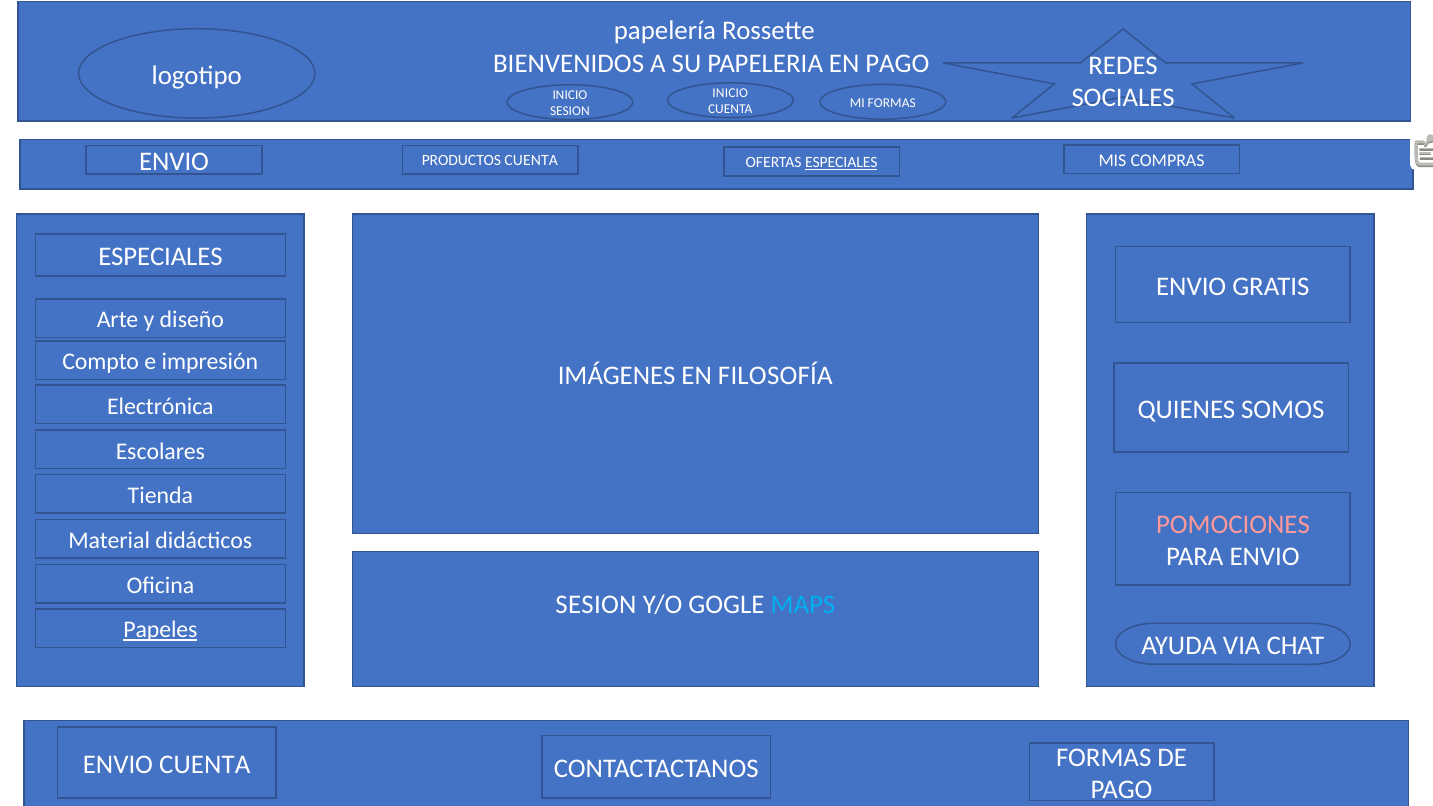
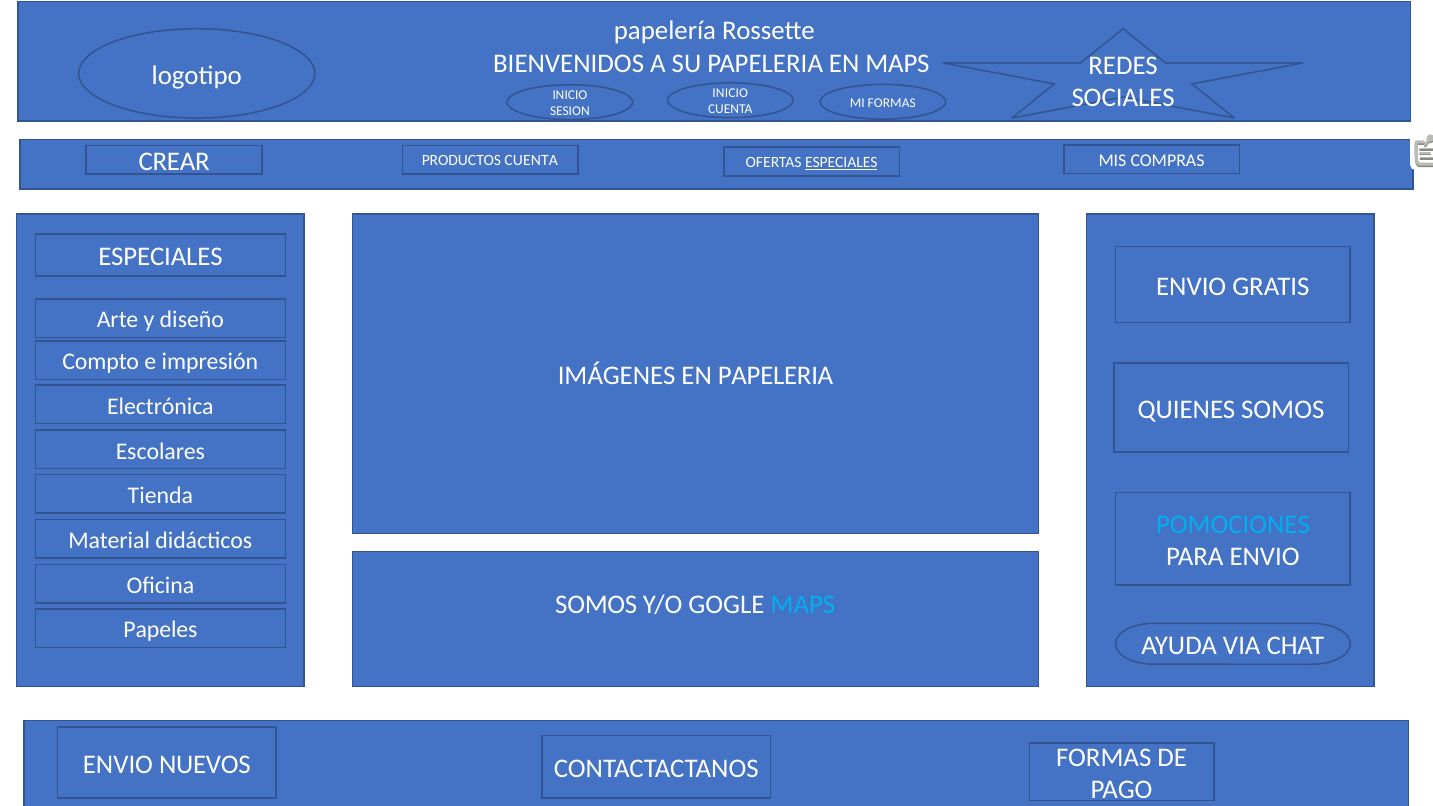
EN PAGO: PAGO -> MAPS (897, 63)
ENVIO: ENVIO -> CREAR (174, 162)
EN FILOSOFÍA: FILOSOFÍA -> PAPELERIA (776, 376)
POMOCIONES colour: pink -> light blue (1233, 525)
SESION: SESION -> SOMOS (596, 605)
Papeles underline: present -> none (160, 630)
ENVIO CUENTA: CUENTA -> NUEVOS (205, 764)
